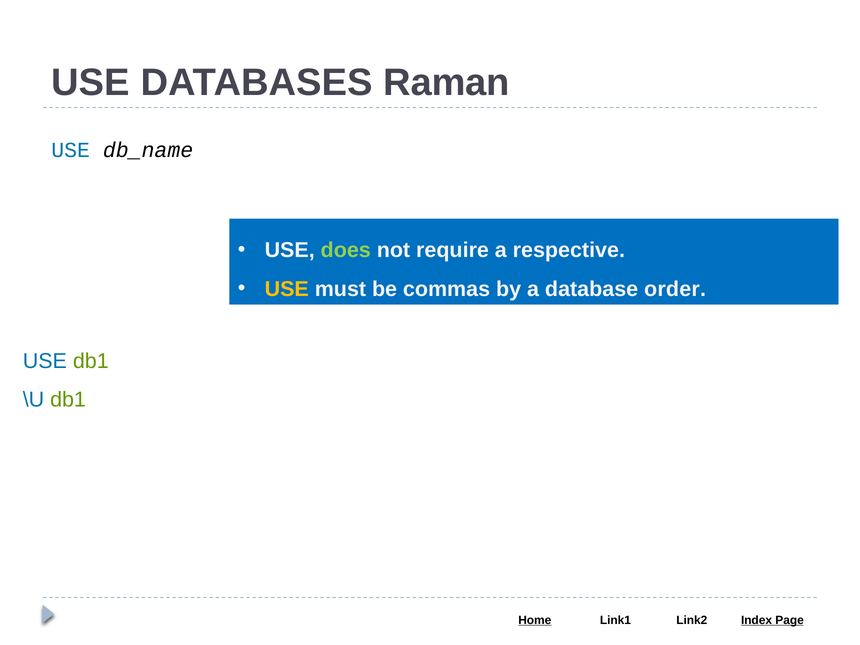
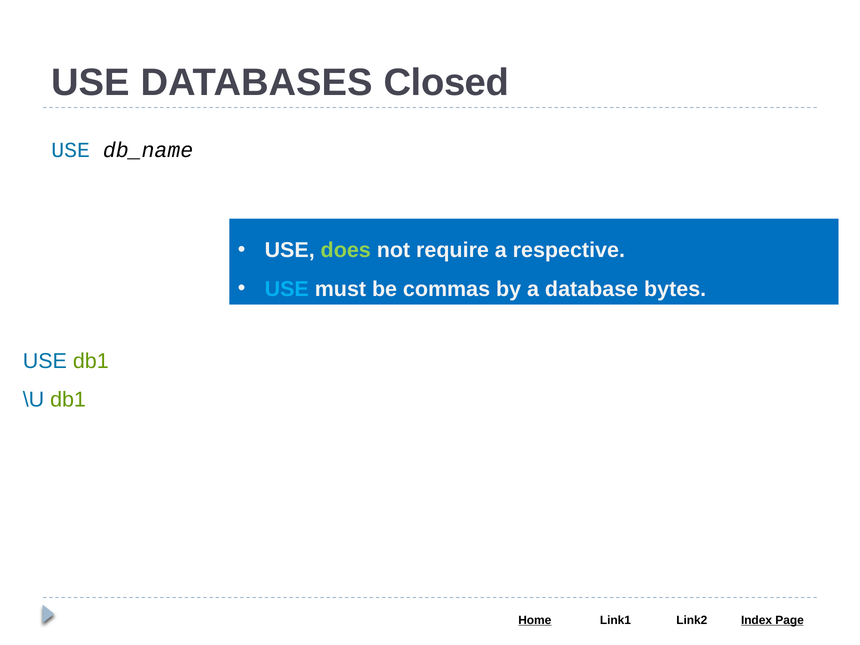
Raman: Raman -> Closed (446, 82)
USE colour: yellow -> light blue (287, 289)
order: order -> bytes (675, 289)
